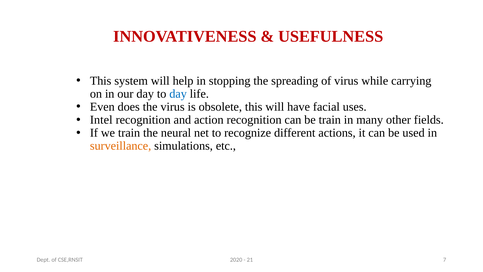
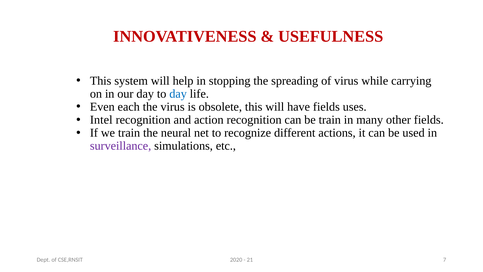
does: does -> each (129, 107)
have facial: facial -> fields (326, 107)
surveillance colour: orange -> purple (121, 146)
